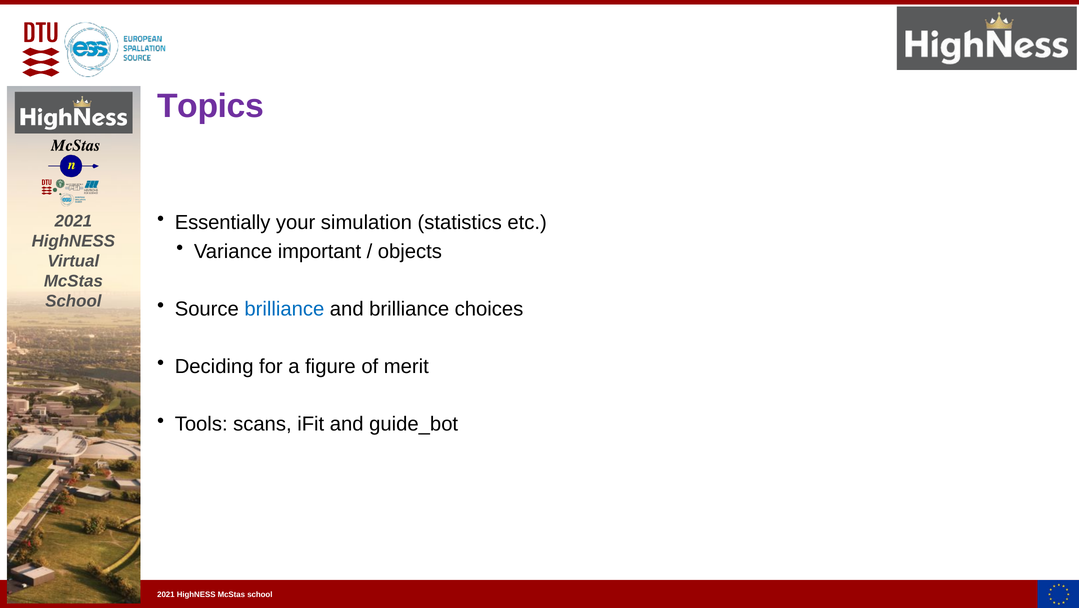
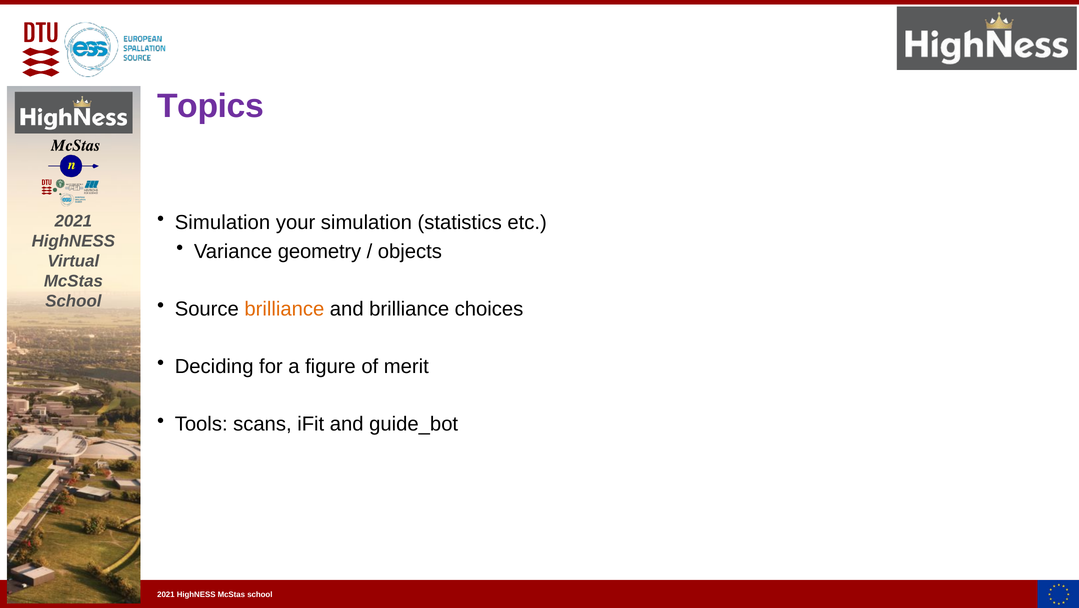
Essentially: Essentially -> Simulation (223, 222)
important: important -> geometry (319, 251)
brilliance colour: blue -> orange (284, 309)
